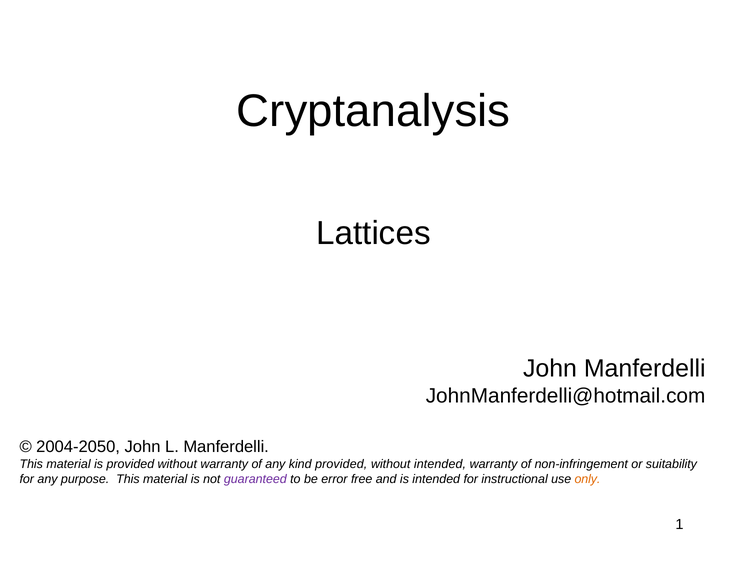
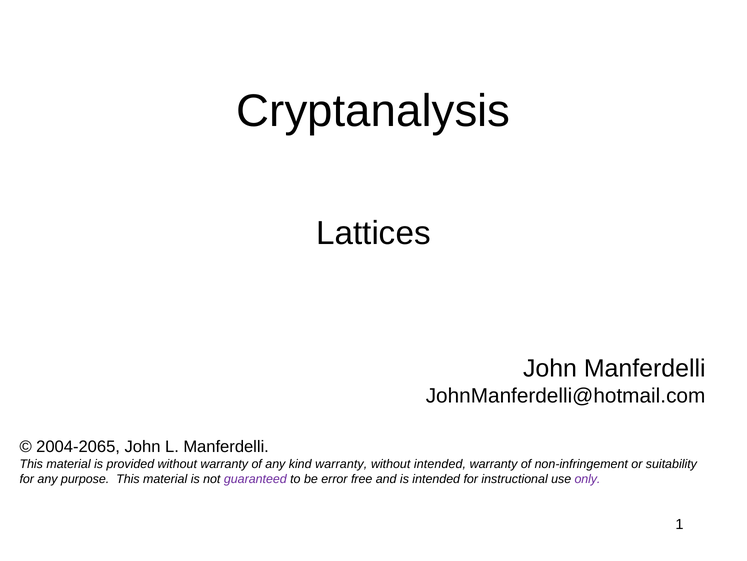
2004-2050: 2004-2050 -> 2004-2065 (78, 446)
kind provided: provided -> warranty (341, 464)
only colour: orange -> purple (587, 478)
